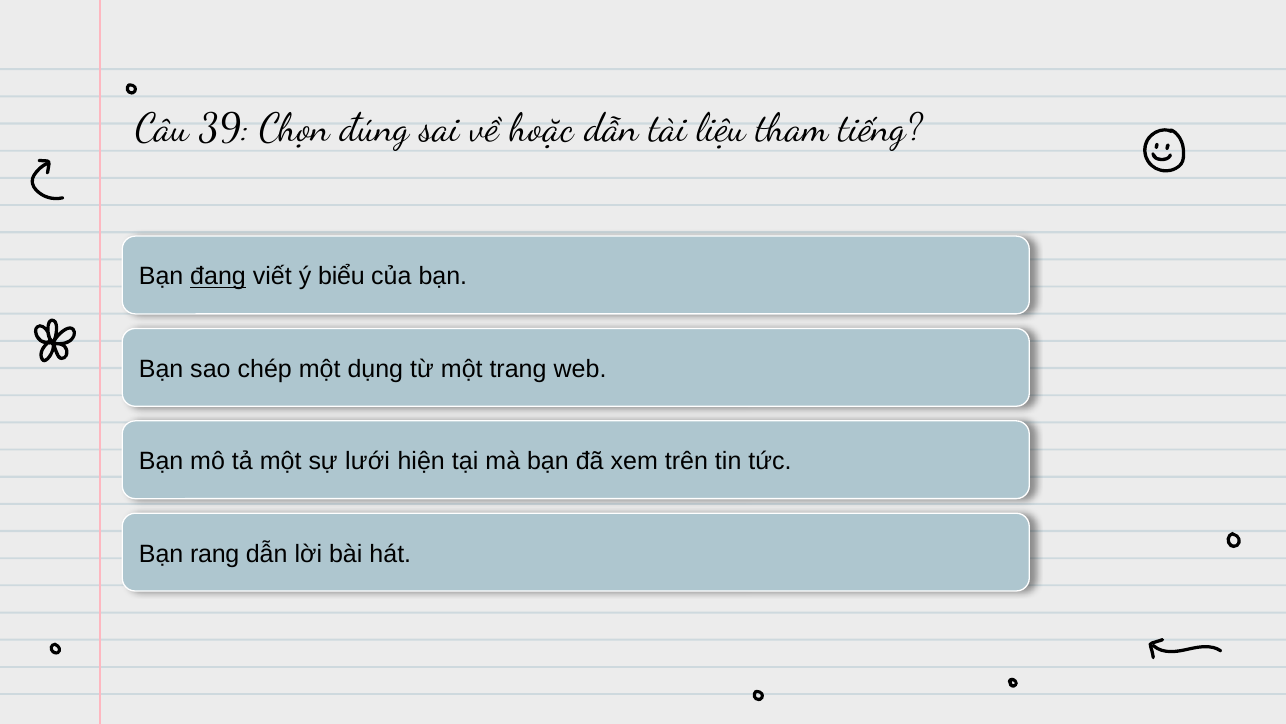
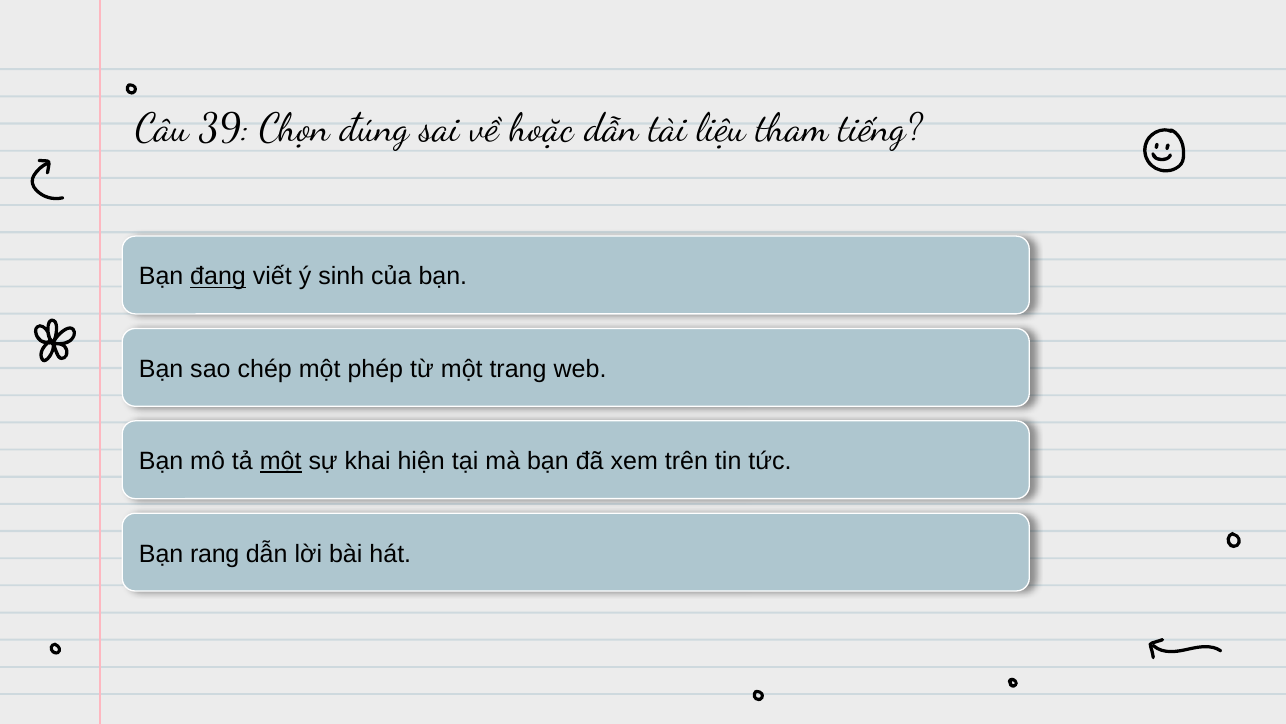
biểu: biểu -> sinh (341, 276)
dụng: dụng -> phép (375, 369)
một underline: none -> present (281, 461)
lưới: lưới -> khai (368, 461)
